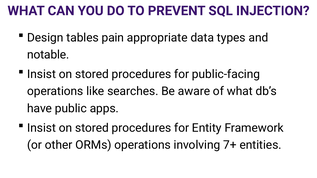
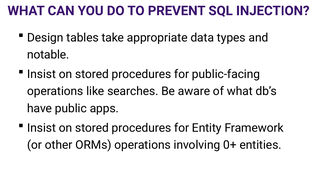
pain: pain -> take (113, 38)
7+: 7+ -> 0+ (230, 145)
